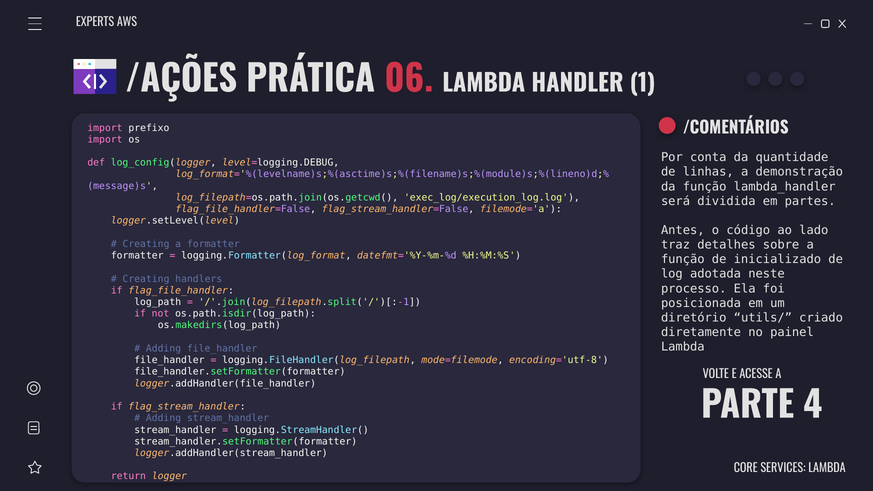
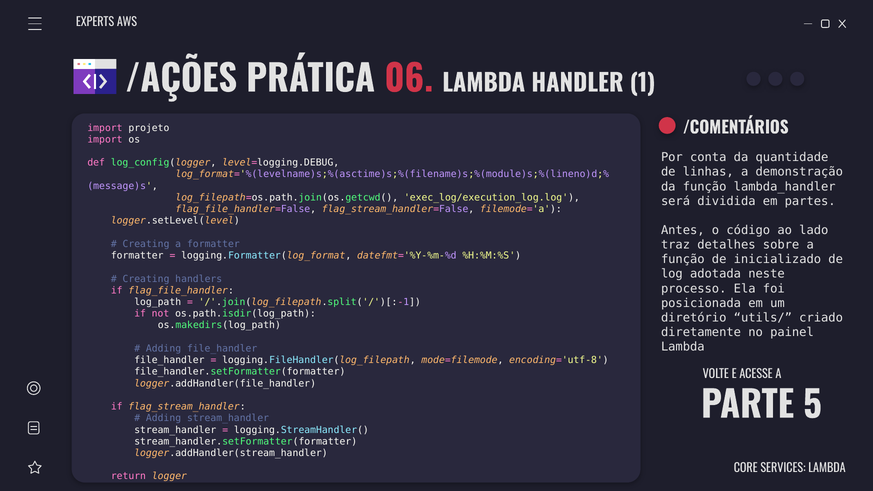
prefixo: prefixo -> projeto (149, 128)
4: 4 -> 5 (813, 406)
